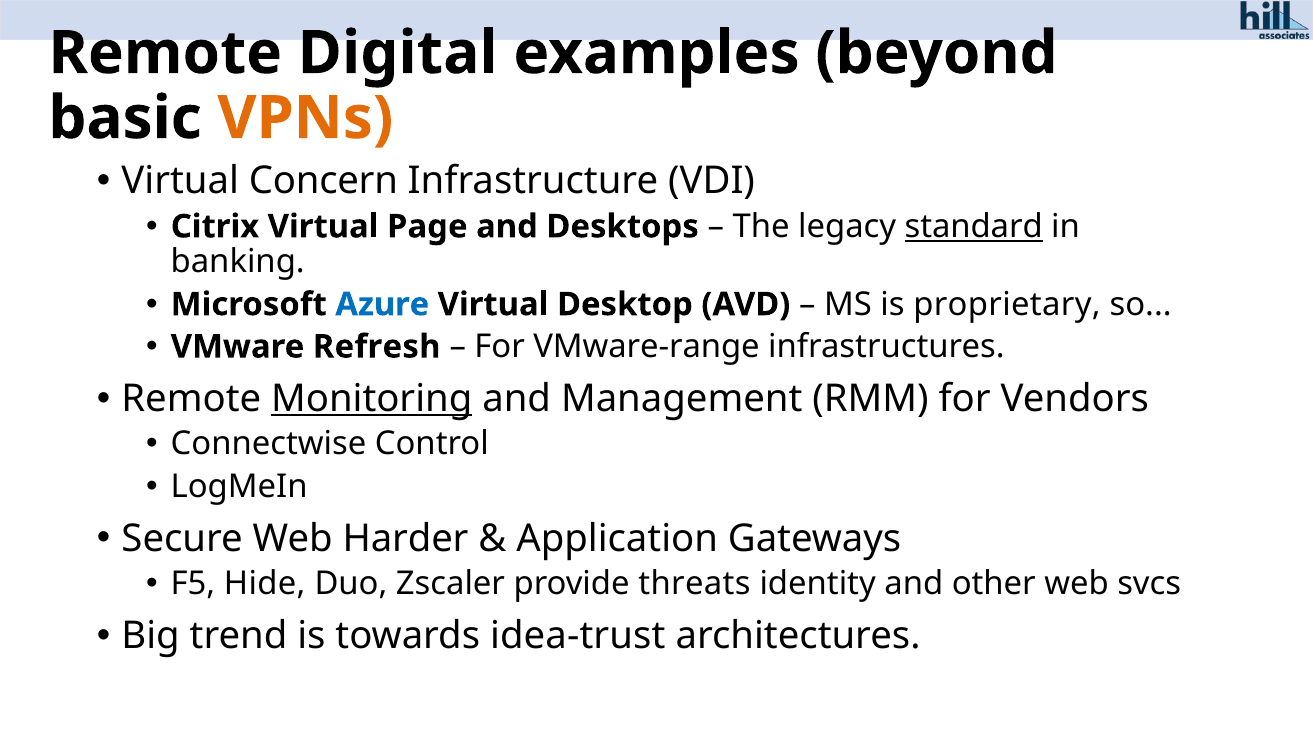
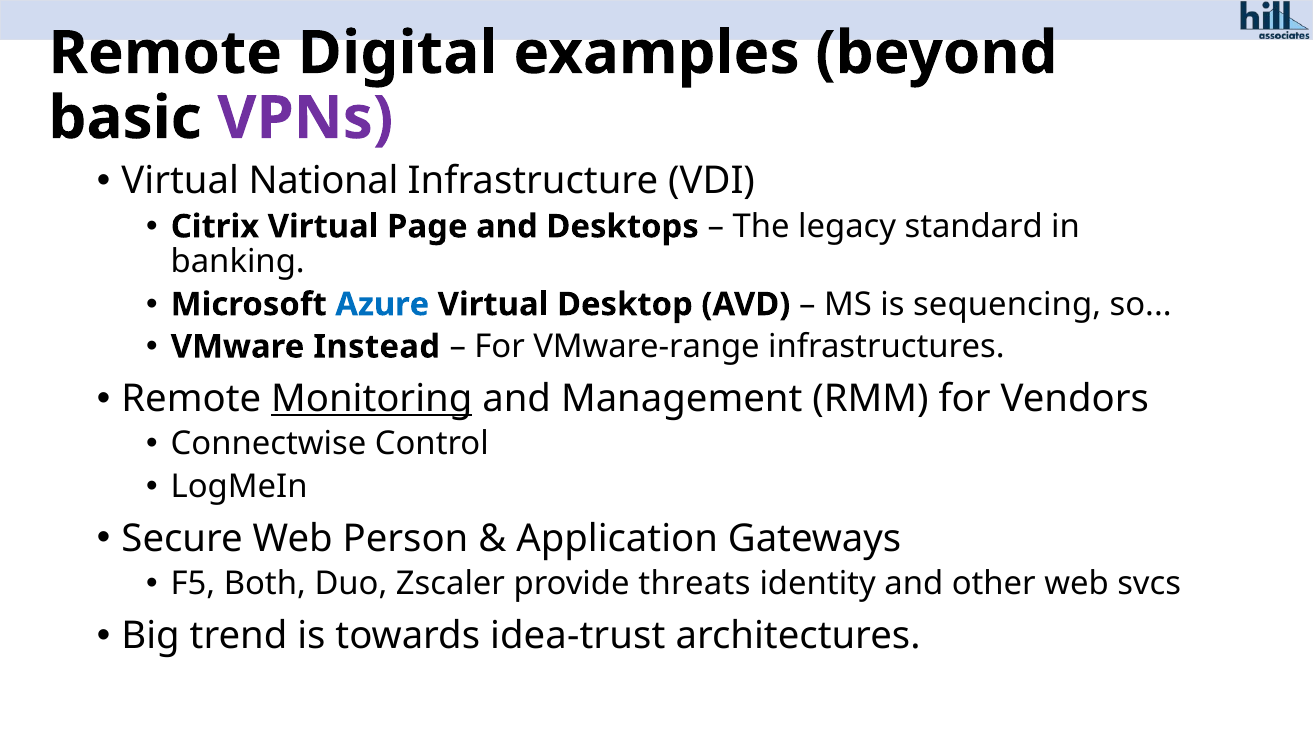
VPNs colour: orange -> purple (305, 118)
Concern: Concern -> National (324, 181)
standard underline: present -> none (974, 226)
proprietary: proprietary -> sequencing (1007, 304)
Refresh: Refresh -> Instead (377, 347)
Harder: Harder -> Person (406, 538)
Hide: Hide -> Both (265, 584)
